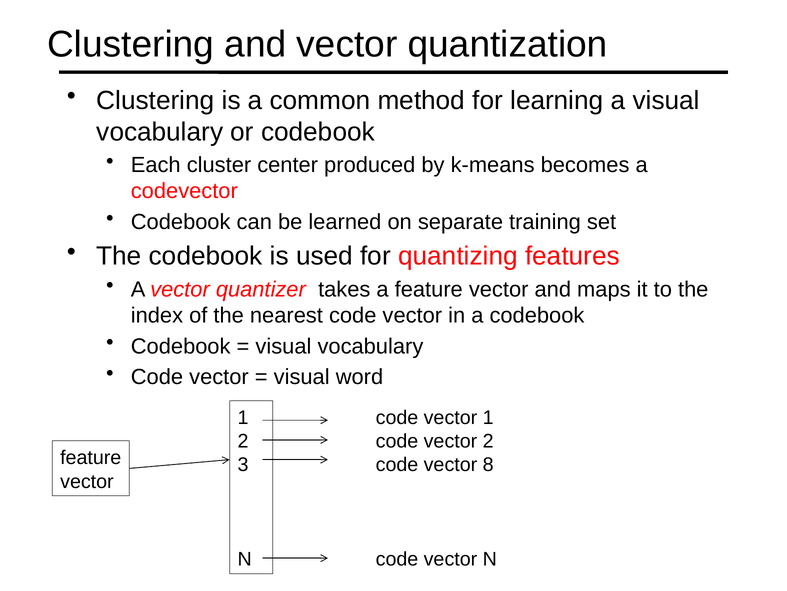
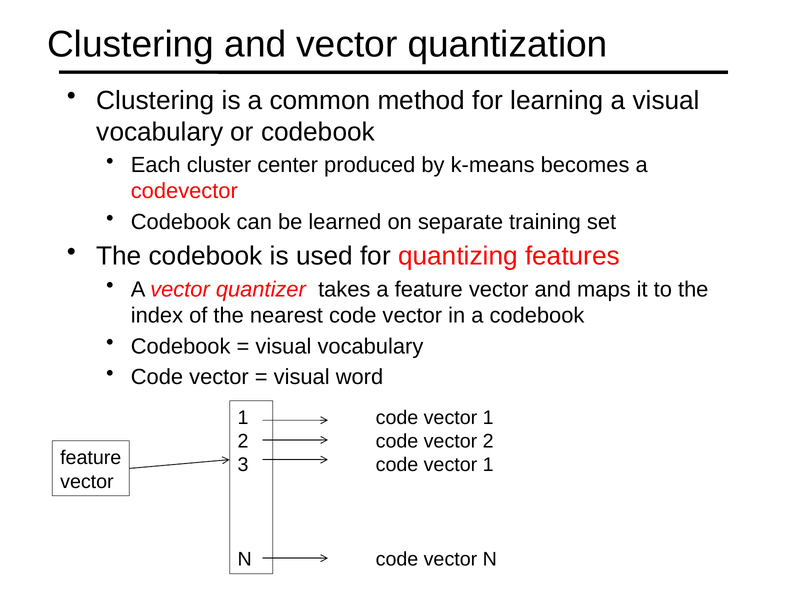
8: 8 -> 1 (488, 464)
